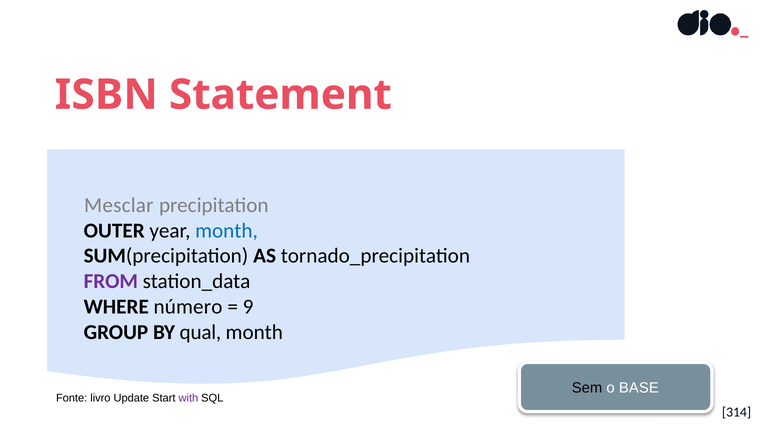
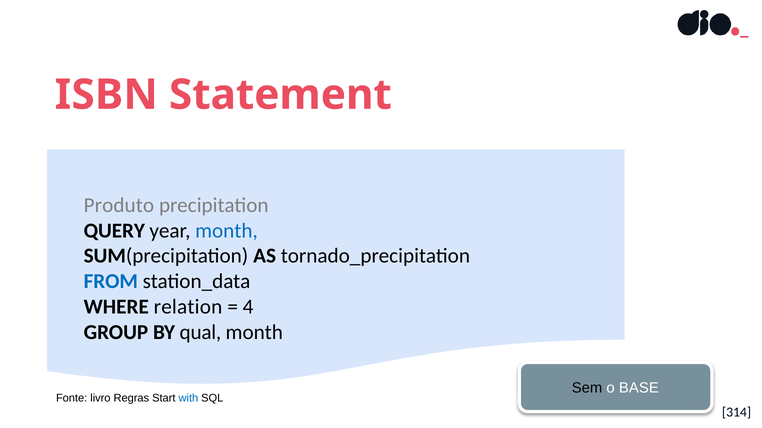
Mesclar: Mesclar -> Produto (119, 206)
OUTER: OUTER -> QUERY (114, 231)
FROM colour: purple -> blue (111, 282)
número: número -> relation (188, 307)
9: 9 -> 4 (248, 307)
Update: Update -> Regras (131, 399)
with colour: purple -> blue (188, 399)
